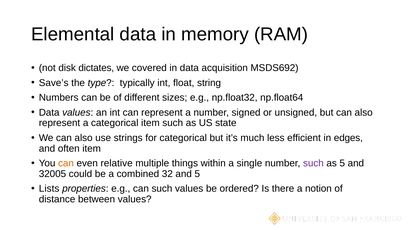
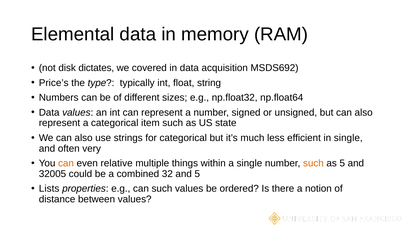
Save’s: Save’s -> Price’s (54, 83)
in edges: edges -> single (348, 138)
often item: item -> very (92, 149)
such colour: purple -> orange (313, 163)
